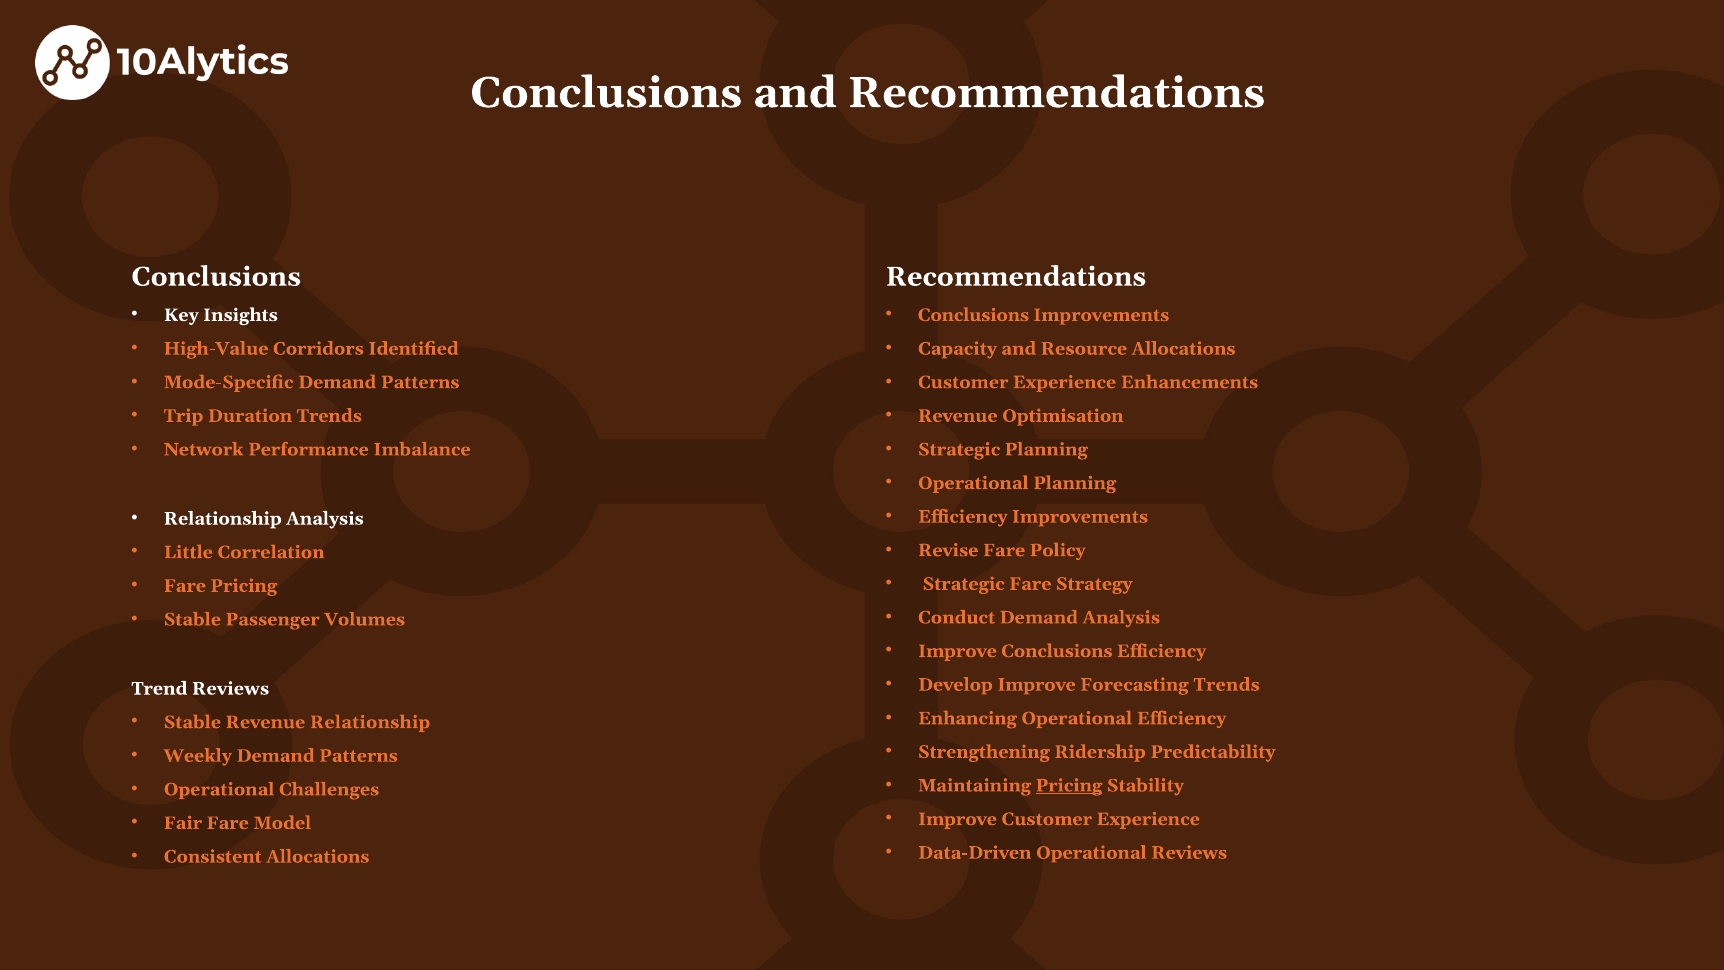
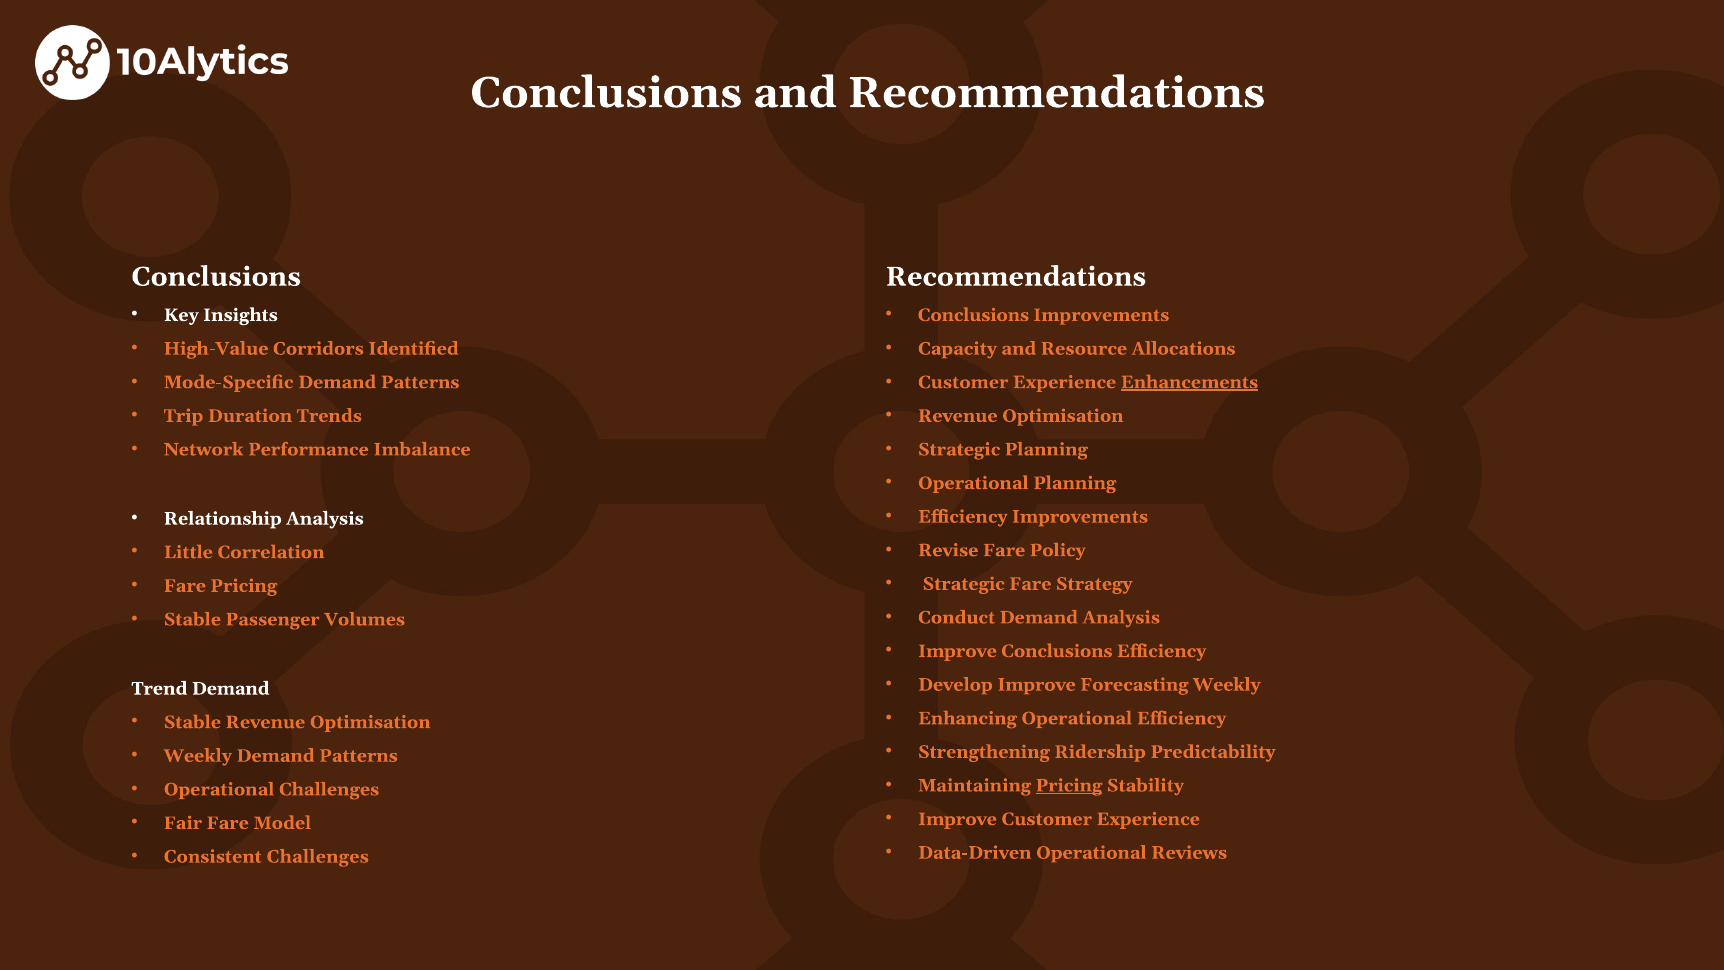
Enhancements underline: none -> present (1189, 382)
Forecasting Trends: Trends -> Weekly (1227, 685)
Trend Reviews: Reviews -> Demand (231, 688)
Stable Revenue Relationship: Relationship -> Optimisation (370, 722)
Consistent Allocations: Allocations -> Challenges (318, 856)
